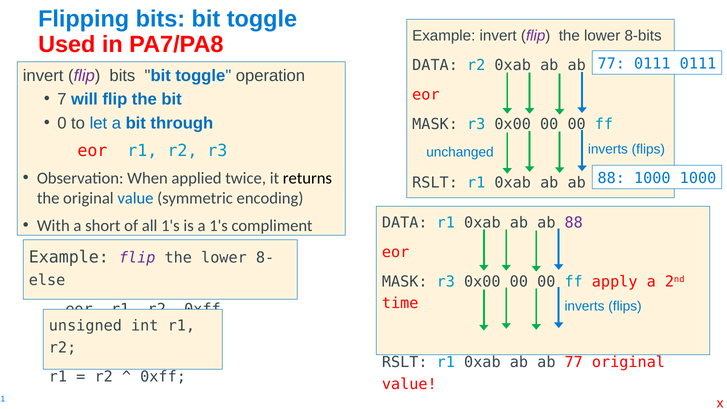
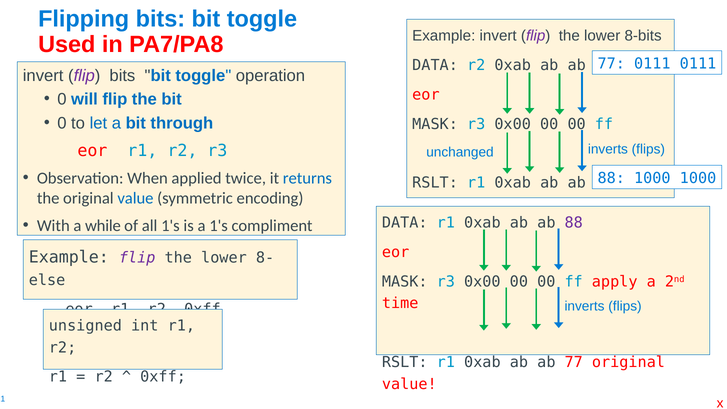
7: 7 -> 0 (62, 99)
returns colour: black -> blue (307, 178)
short: short -> while (103, 226)
